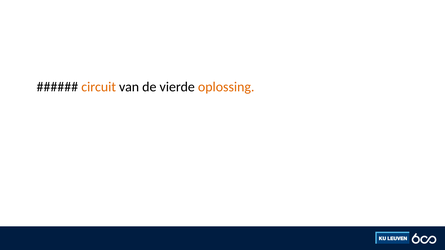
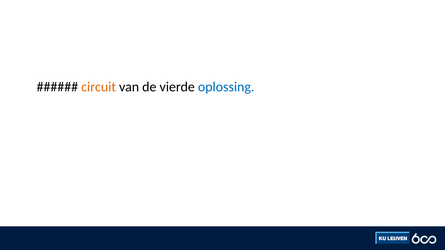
oplossing colour: orange -> blue (226, 87)
